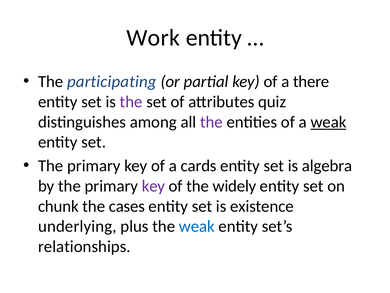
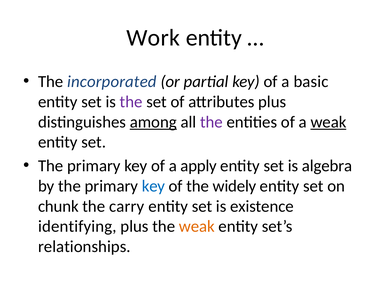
participating: participating -> incorporated (112, 81)
there: there -> basic (311, 81)
attributes quiz: quiz -> plus (272, 102)
among underline: none -> present (153, 122)
cards: cards -> apply (199, 166)
key colour: purple -> blue (153, 186)
cases: cases -> carry (127, 206)
underlying: underlying -> identifying (77, 226)
weak colour: blue -> orange (197, 226)
